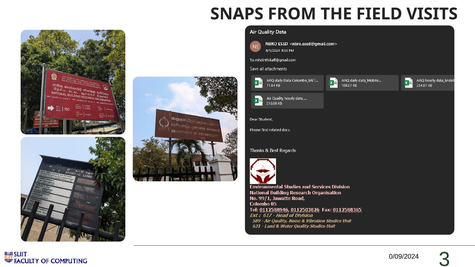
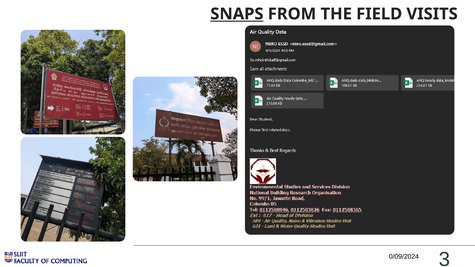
SNAPS underline: none -> present (237, 14)
